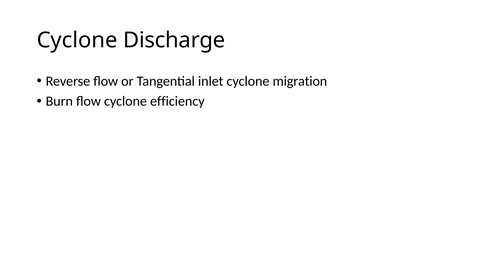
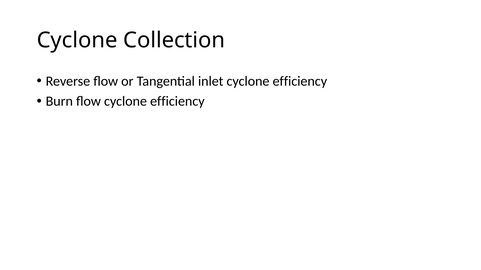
Discharge: Discharge -> Collection (174, 40)
inlet cyclone migration: migration -> efficiency (300, 81)
